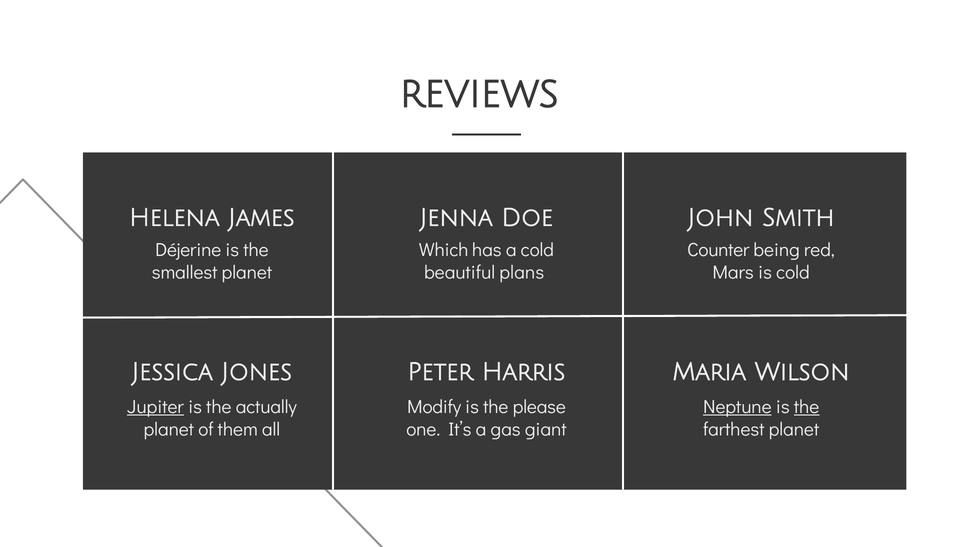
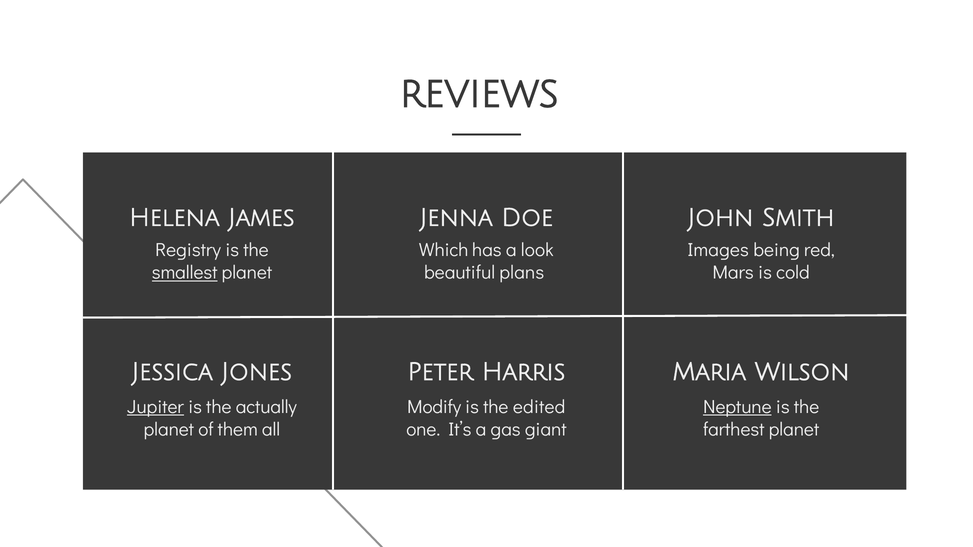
Déjerine: Déjerine -> Registry (188, 250)
a cold: cold -> look (537, 250)
Counter: Counter -> Images (718, 250)
smallest underline: none -> present (185, 273)
please: please -> edited (539, 407)
the underline: present -> none (807, 407)
